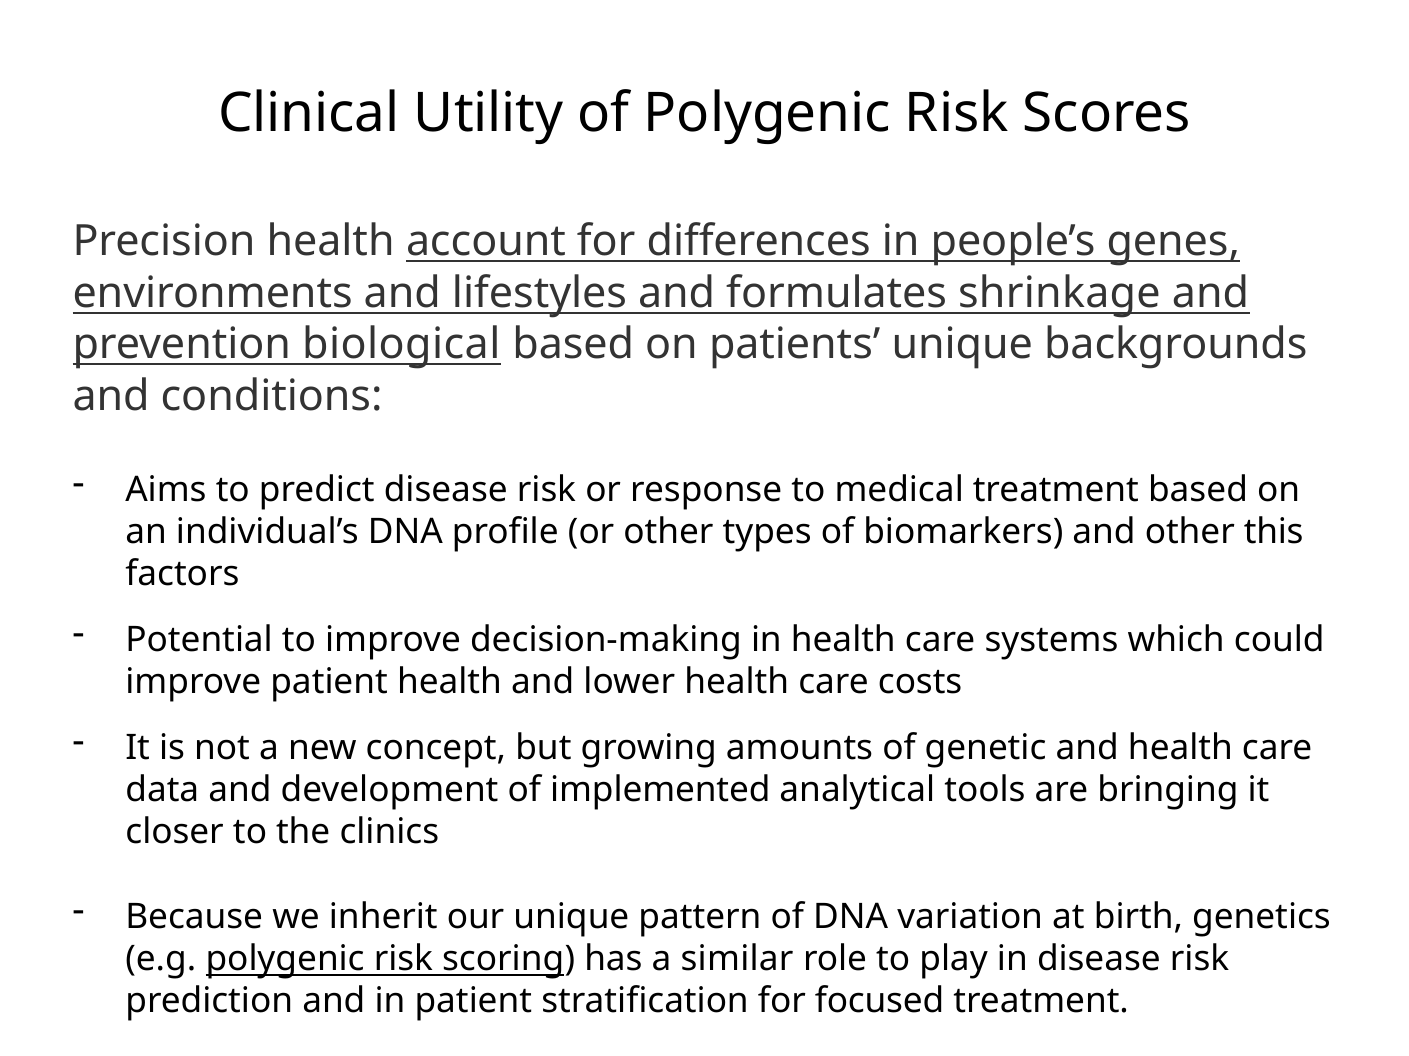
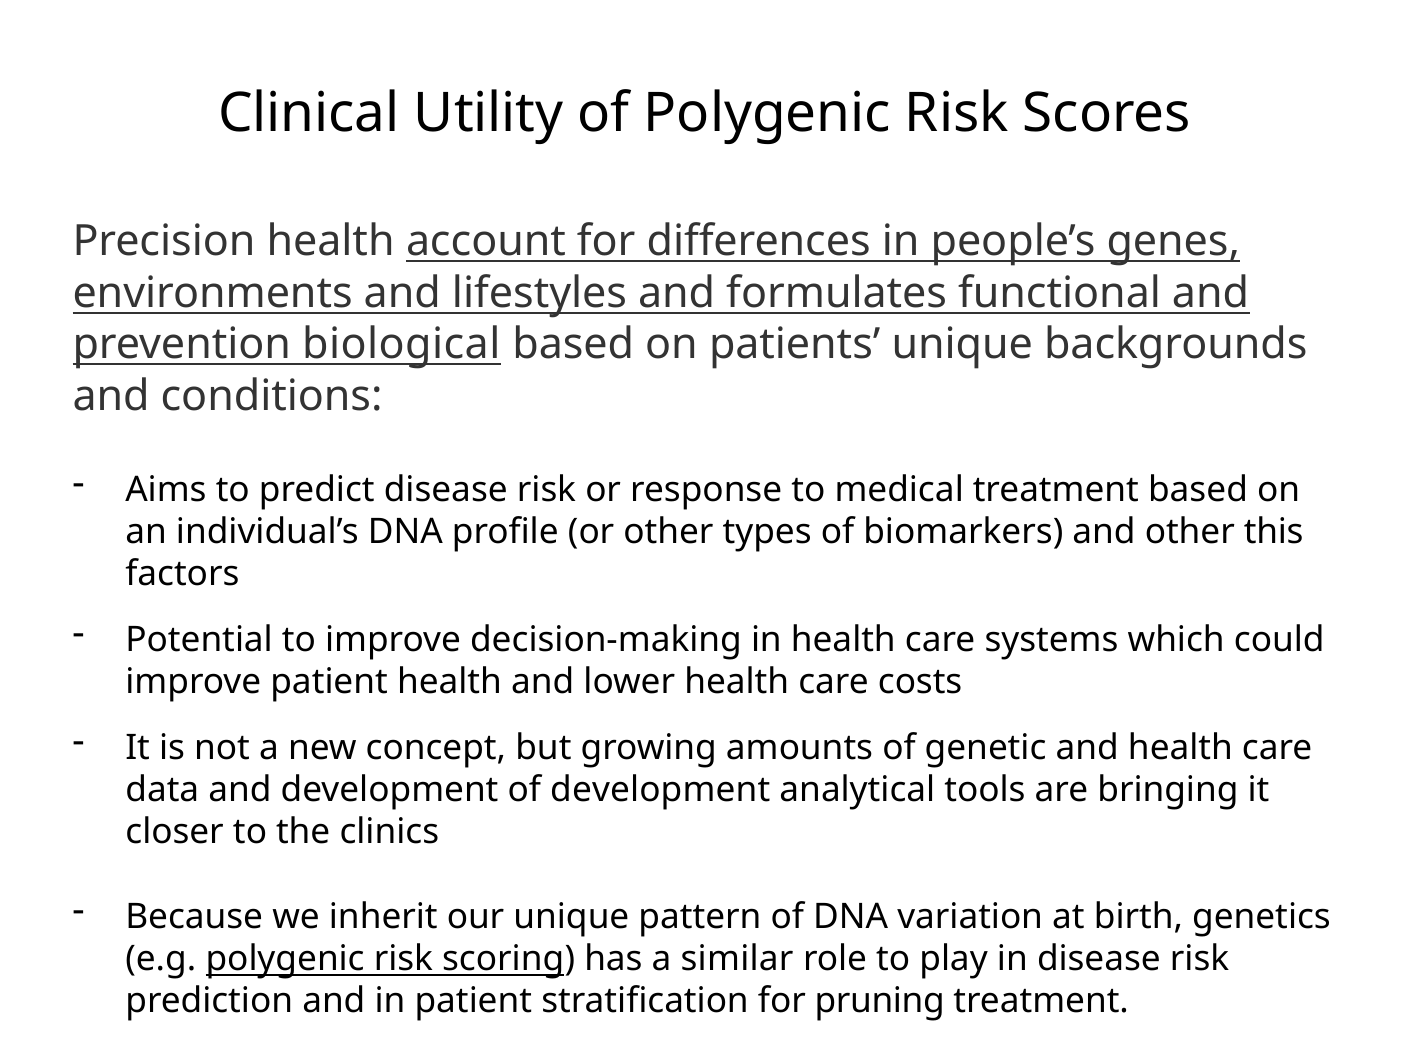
shrinkage: shrinkage -> functional (1060, 293)
of implemented: implemented -> development (660, 791)
focused: focused -> pruning (880, 1002)
